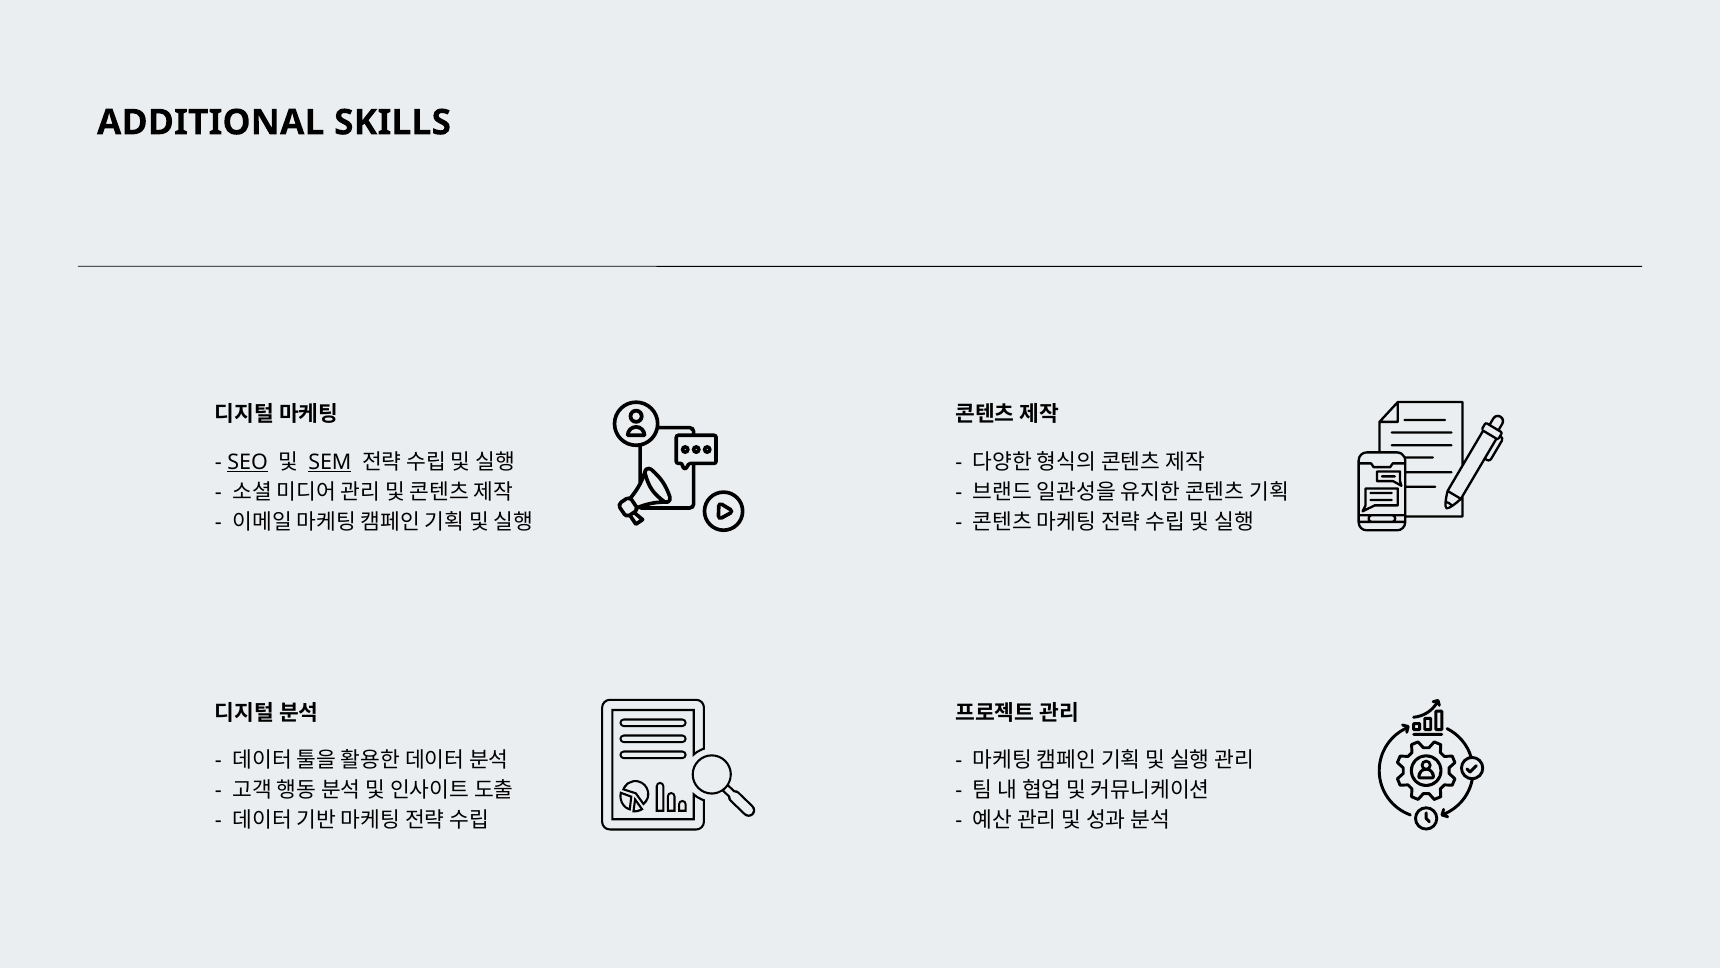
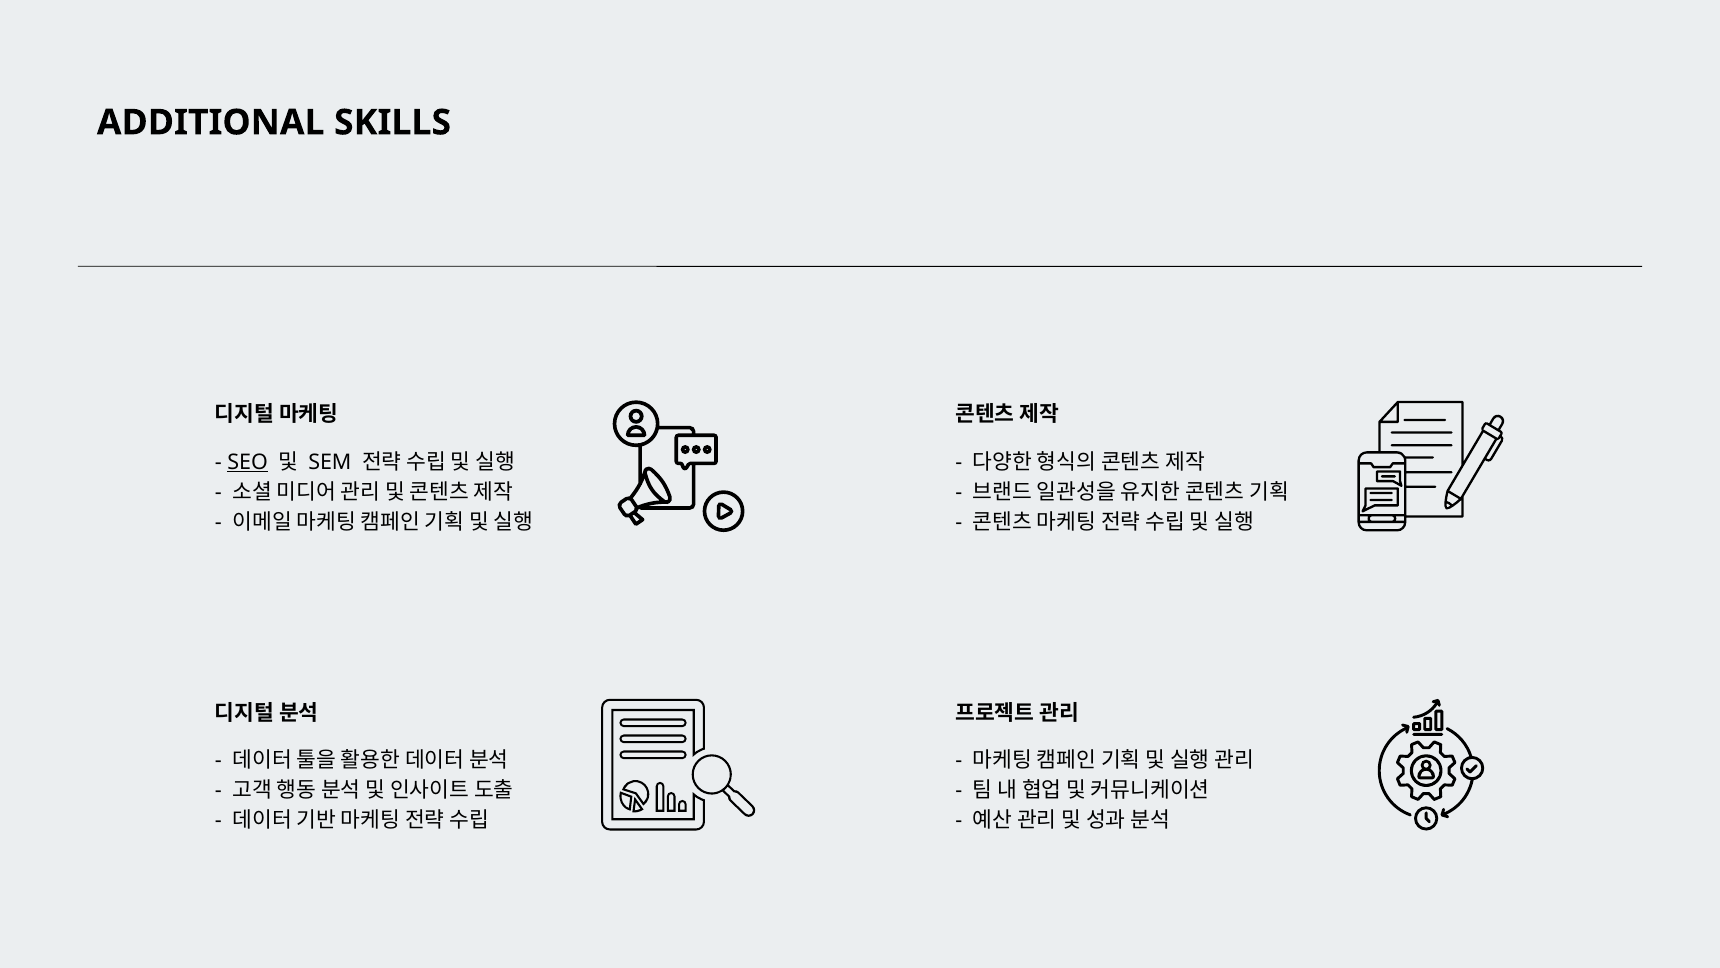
SEM underline: present -> none (330, 462)
